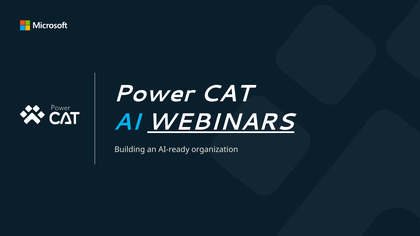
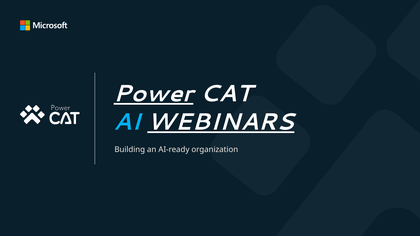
Power underline: none -> present (153, 94)
